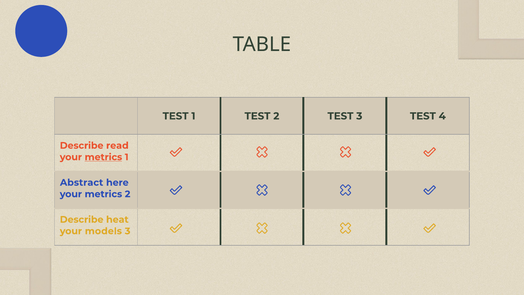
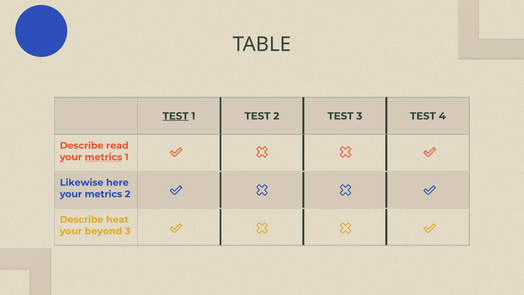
TEST underline: none -> present (176, 116)
Abstract: Abstract -> Likewise (82, 182)
models: models -> beyond (103, 231)
